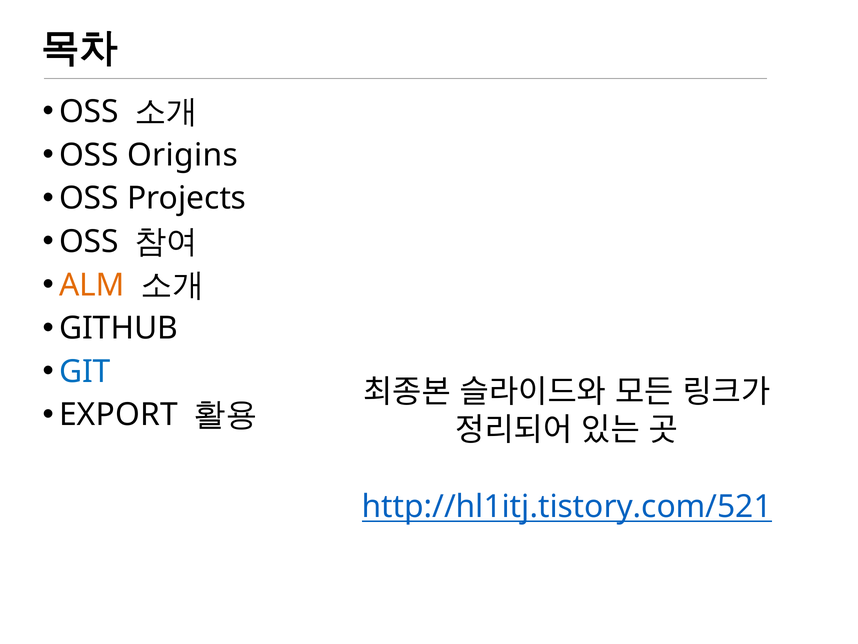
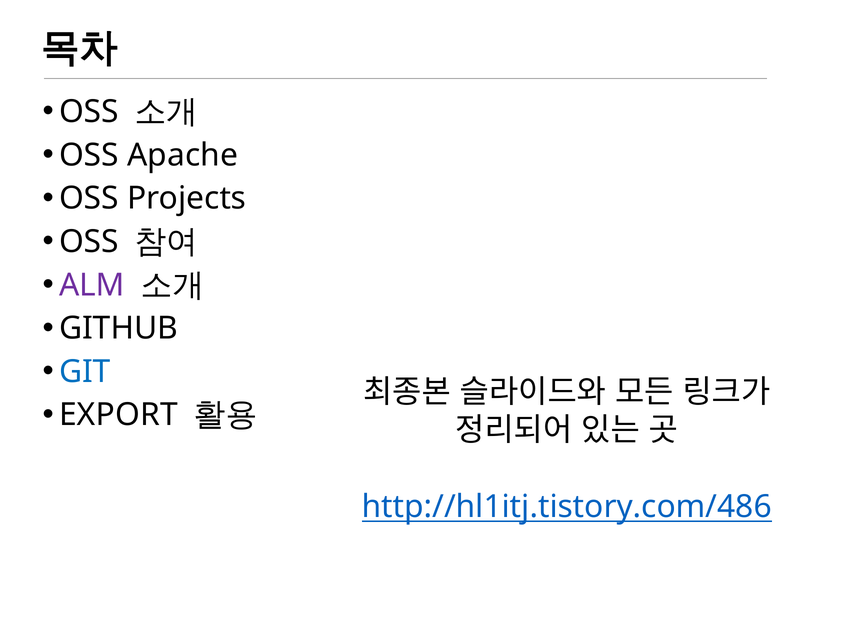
Origins: Origins -> Apache (183, 155)
ALM colour: orange -> purple (92, 285)
http://hl1itj.tistory.com/521: http://hl1itj.tistory.com/521 -> http://hl1itj.tistory.com/486 (567, 506)
